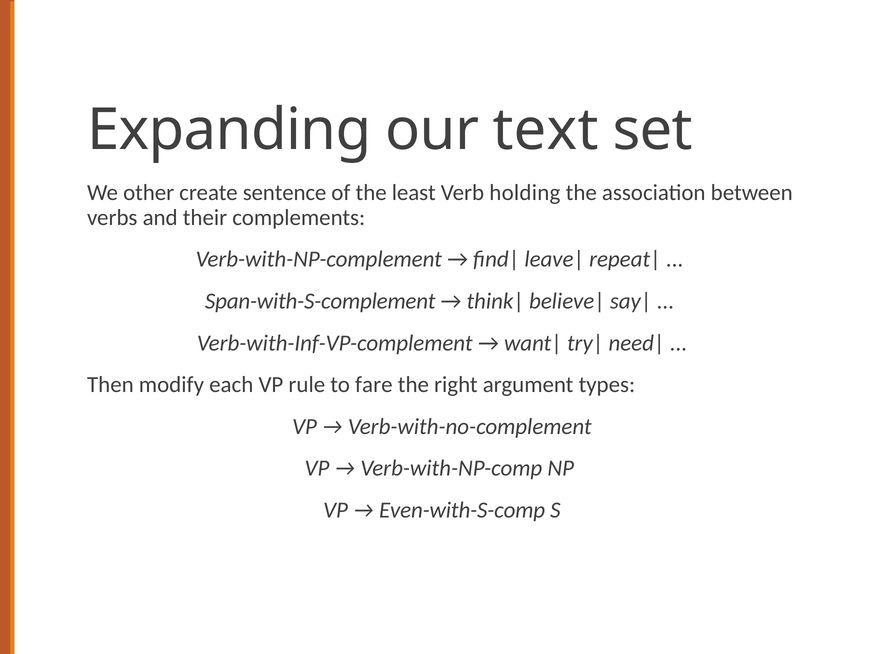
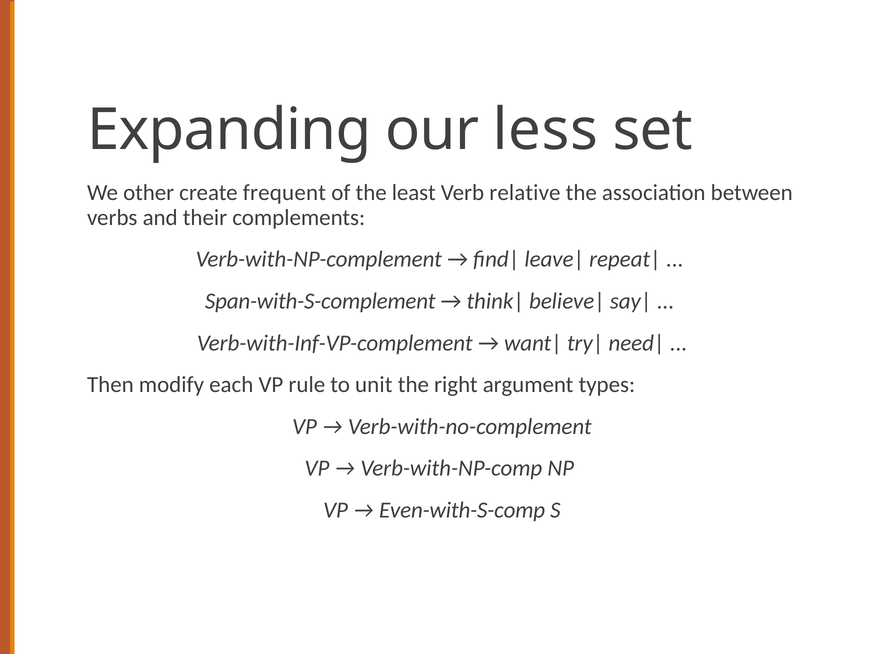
text: text -> less (545, 130)
sentence: sentence -> frequent (284, 192)
holding: holding -> relative (525, 192)
fare: fare -> unit (374, 384)
